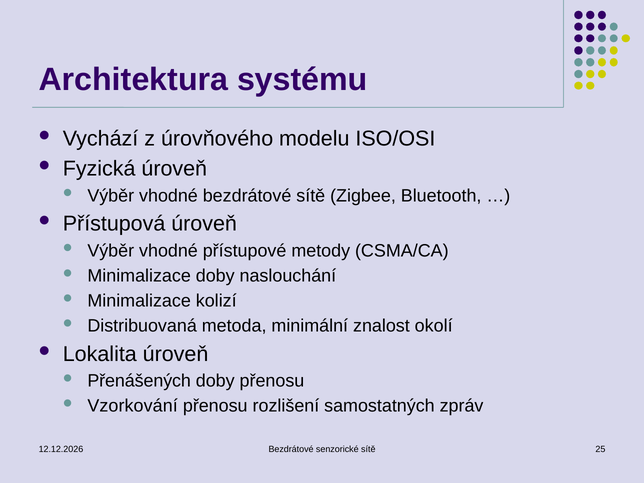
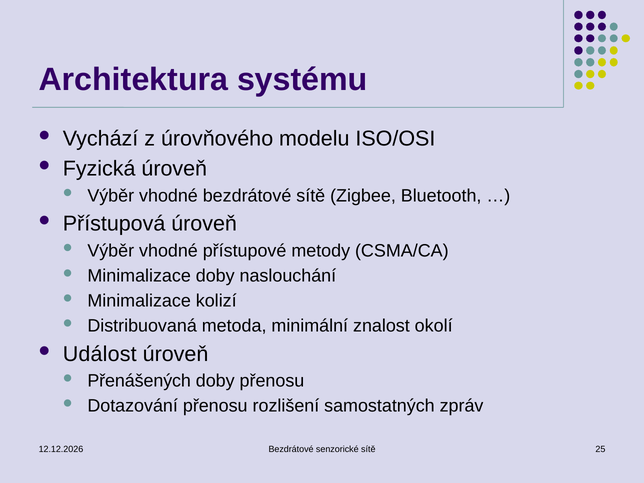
Lokalita: Lokalita -> Událost (100, 354)
Vzorkování: Vzorkování -> Dotazování (133, 406)
